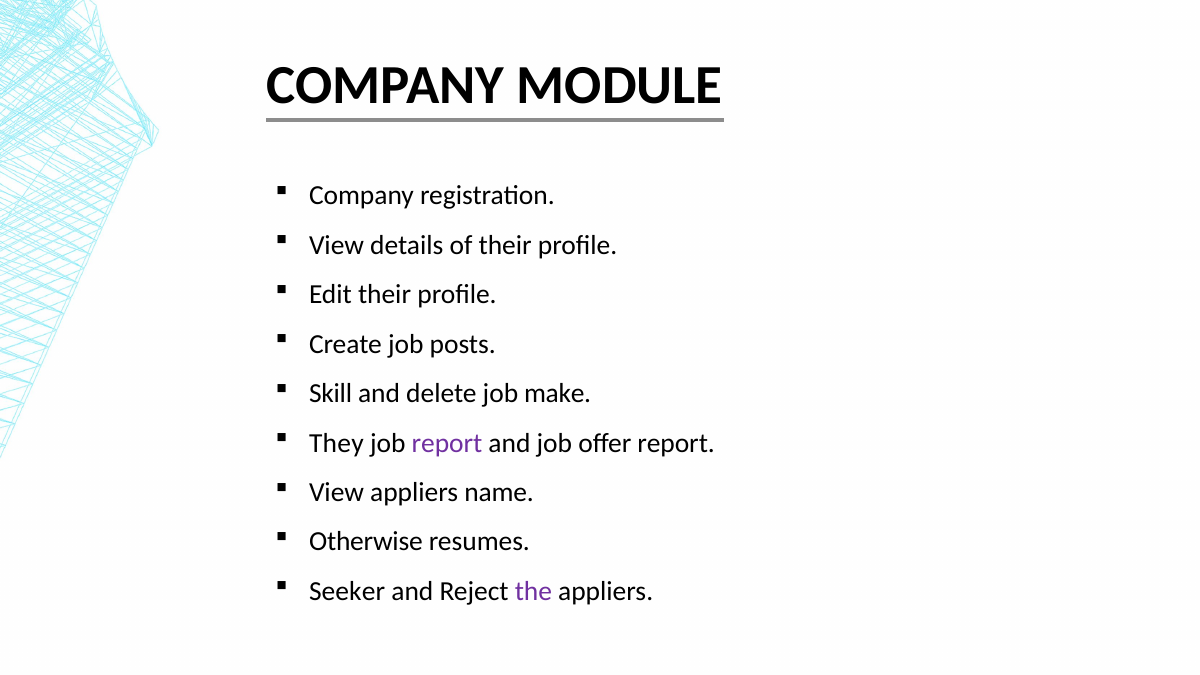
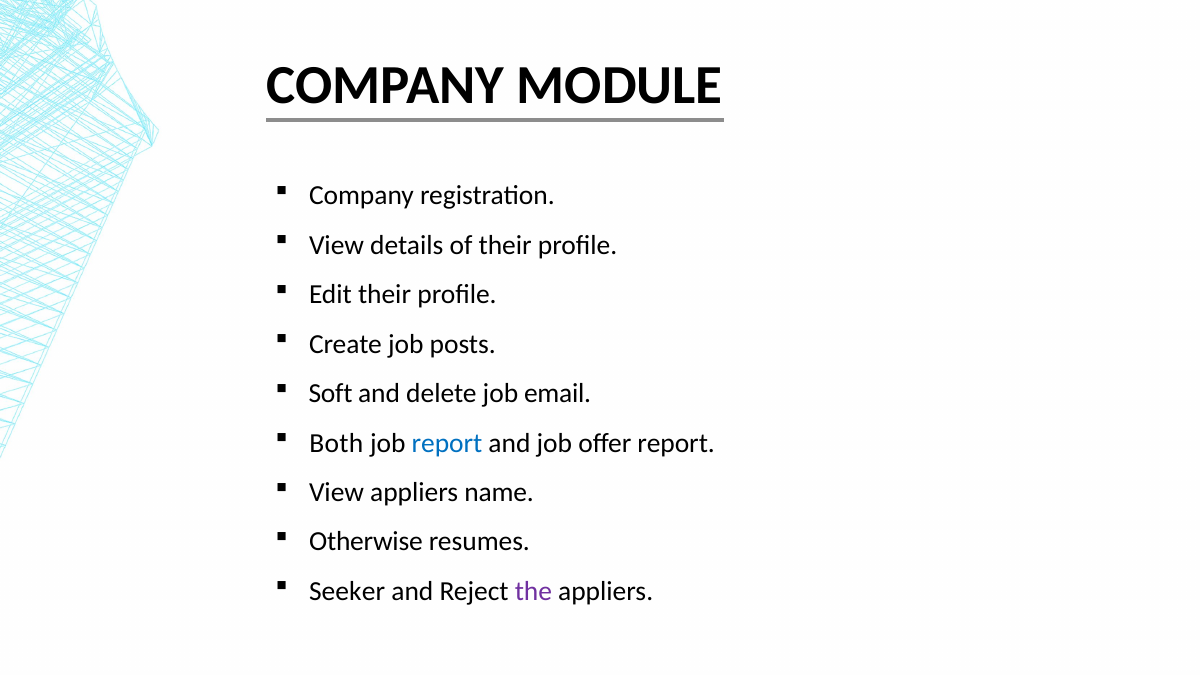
Skill: Skill -> Soft (331, 394)
make: make -> email (558, 394)
They: They -> Both (336, 443)
report colour: purple -> blue (447, 443)
